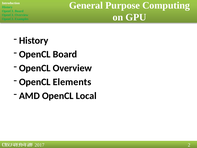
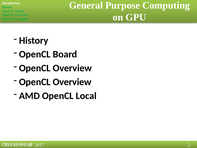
Elements: Elements -> Overview (72, 82)
